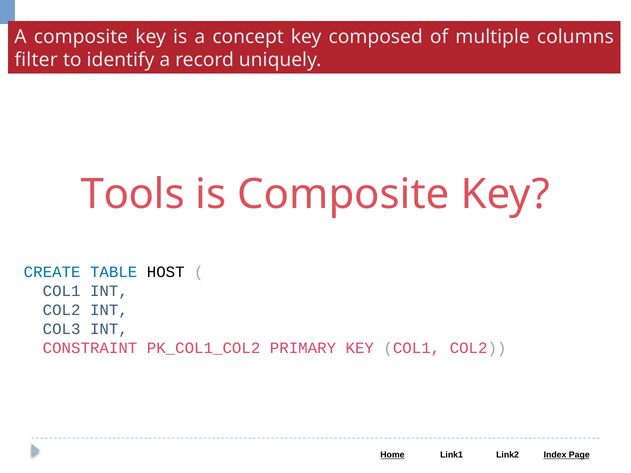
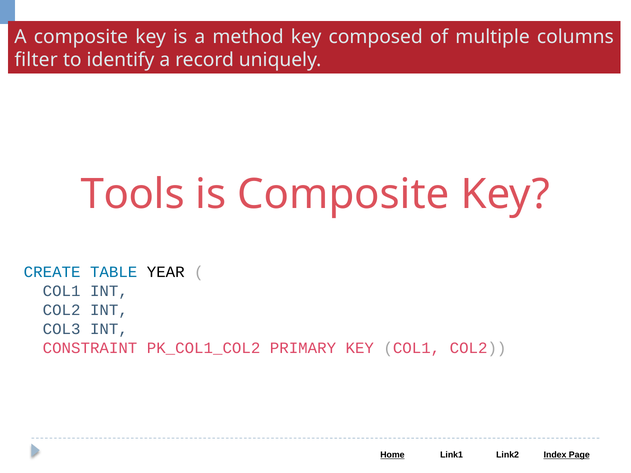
concept: concept -> method (248, 37)
HOST: HOST -> YEAR (166, 272)
